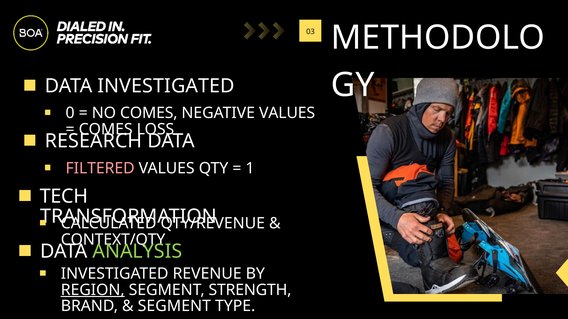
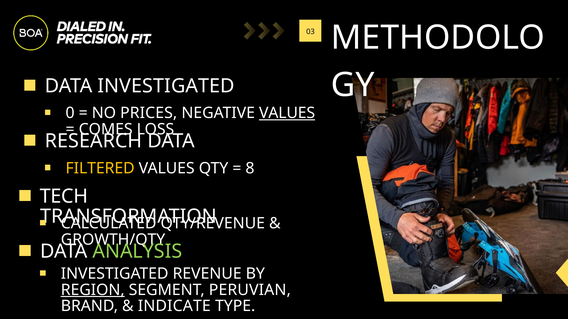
NO COMES: COMES -> PRICES (149, 113)
VALUES underline: none -> present (287, 113)
FILTERED colour: pink -> yellow (100, 168)
1: 1 -> 8 (250, 168)
CONTEXT/QTY: CONTEXT/QTY -> GROWTH/QTY (113, 240)
STRENGTH: STRENGTH -> PERUVIAN (250, 290)
SEGMENT: SEGMENT -> INDICATE (174, 307)
